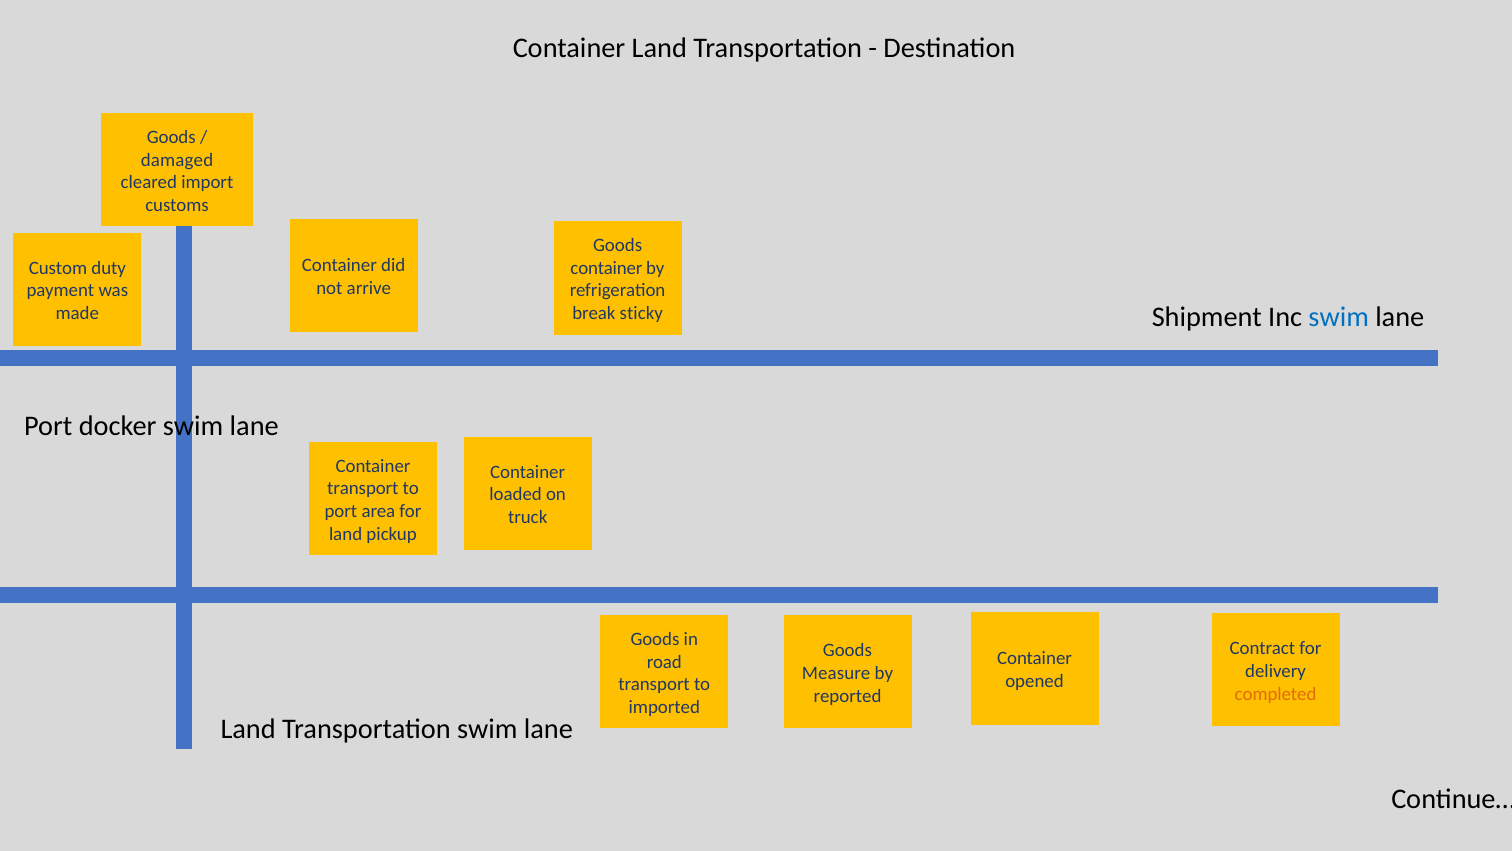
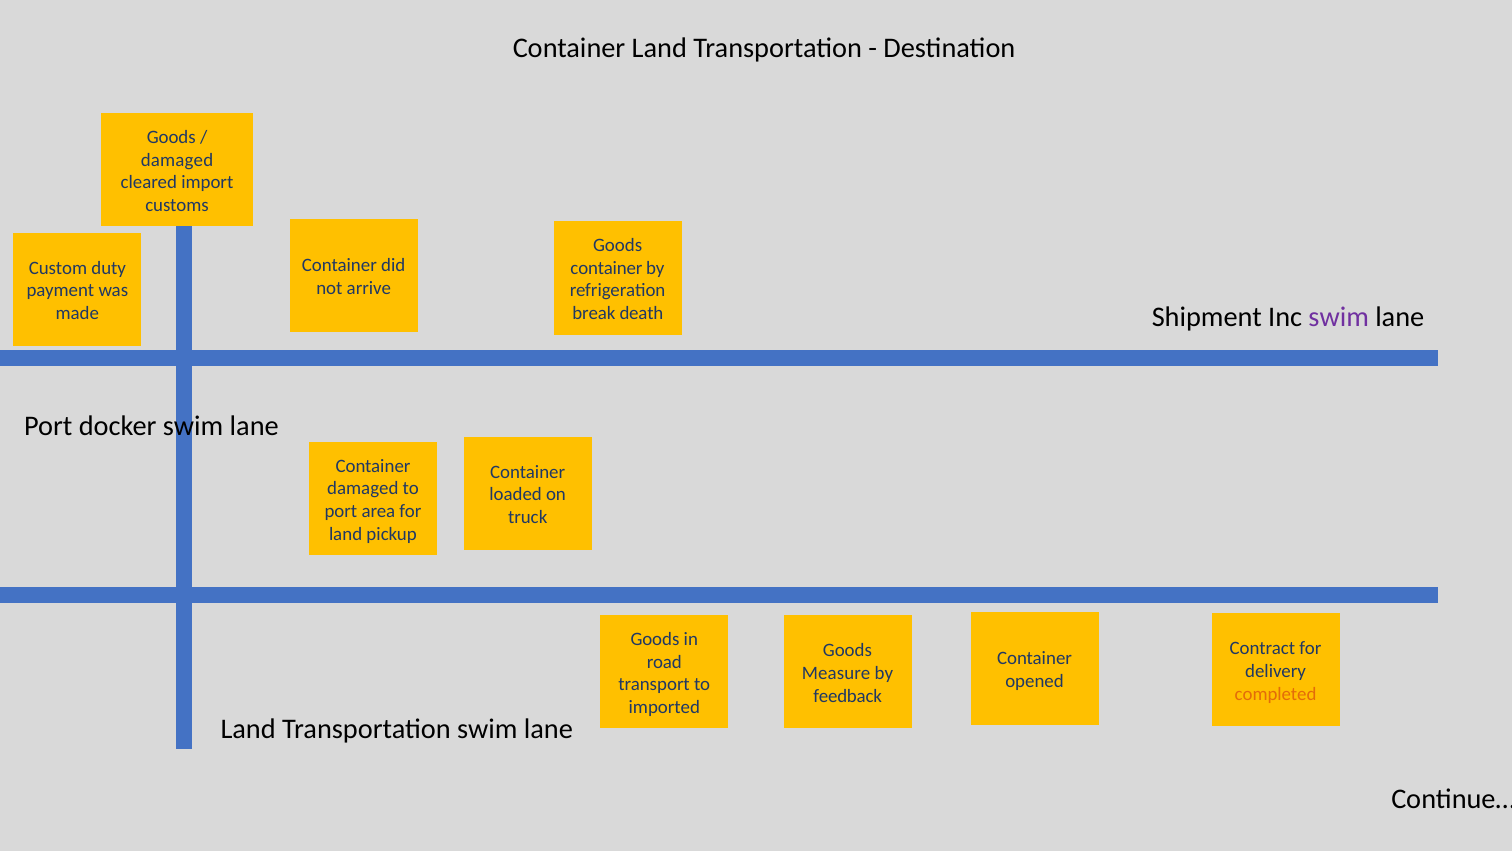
sticky: sticky -> death (641, 313)
swim colour: blue -> purple (1339, 317)
transport: transport -> damaged (363, 488)
reported: reported -> feedback (848, 695)
